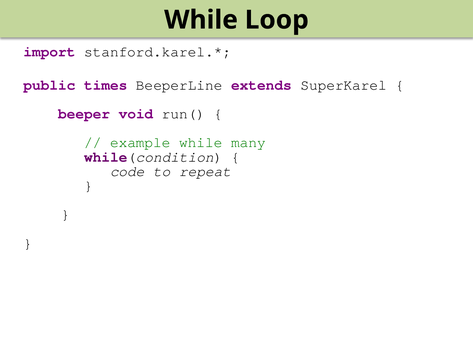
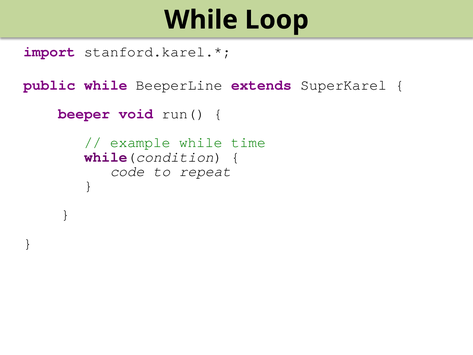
public times: times -> while (106, 85)
many: many -> time (248, 142)
